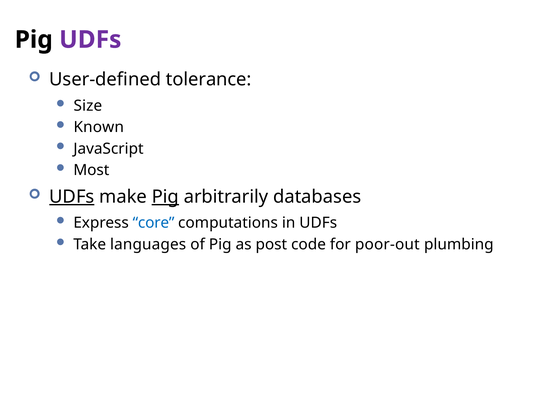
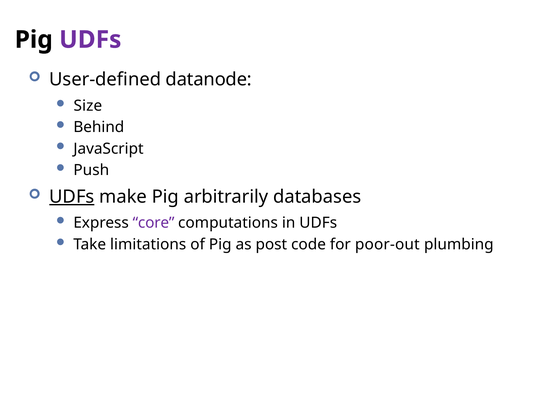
tolerance: tolerance -> datanode (209, 79)
Known: Known -> Behind (99, 127)
Most: Most -> Push (91, 170)
Pig underline: present -> none (165, 197)
core colour: blue -> purple (154, 223)
languages: languages -> limitations (148, 244)
